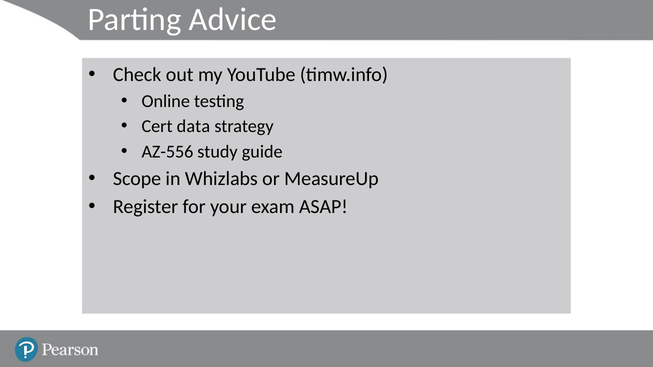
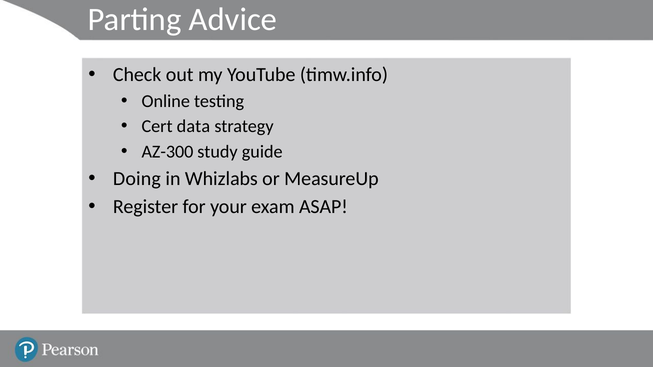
AZ-556: AZ-556 -> AZ-300 (167, 152)
Scope: Scope -> Doing (137, 179)
